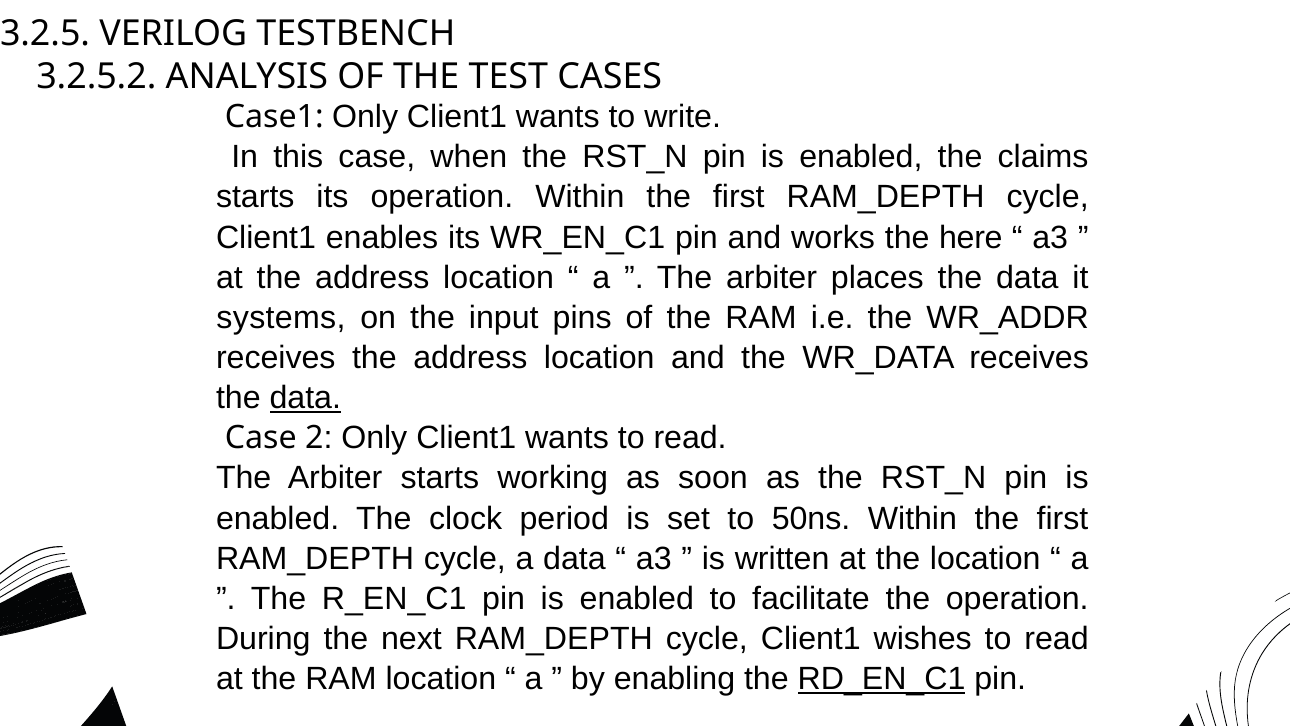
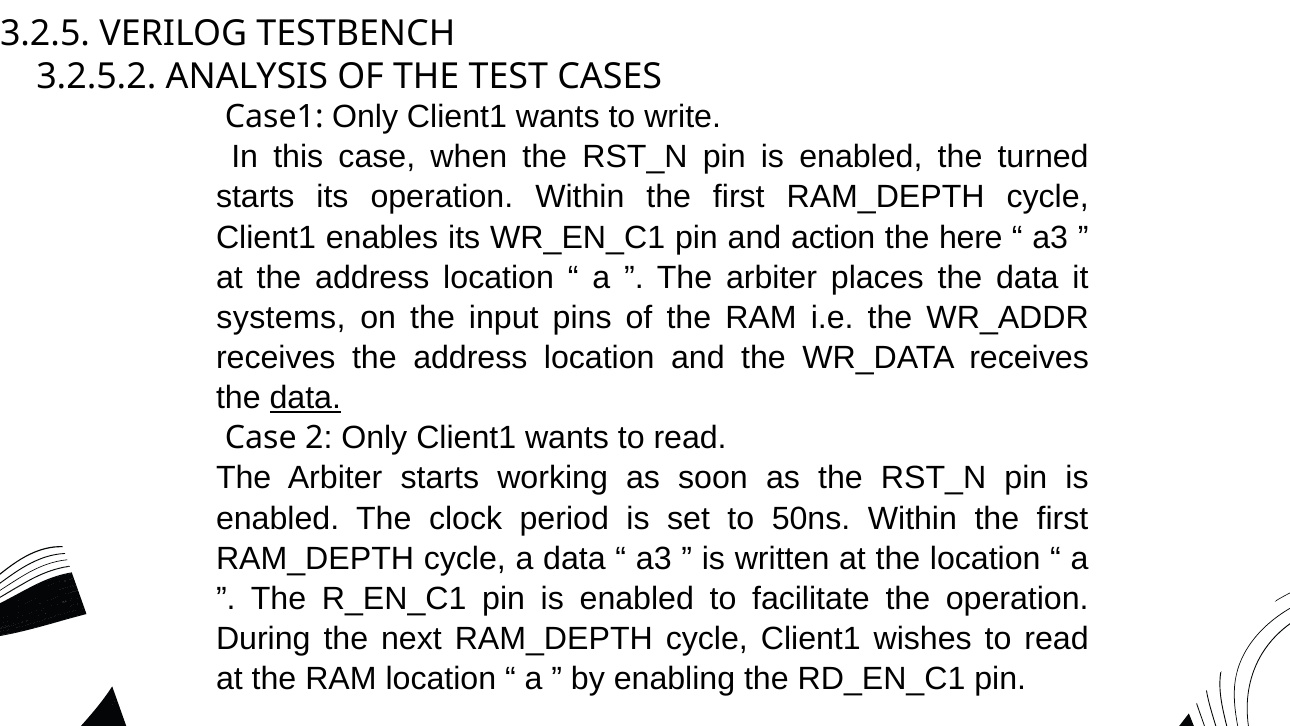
claims: claims -> turned (1043, 157)
works: works -> action (833, 237)
RD_EN_C1 underline: present -> none (882, 679)
